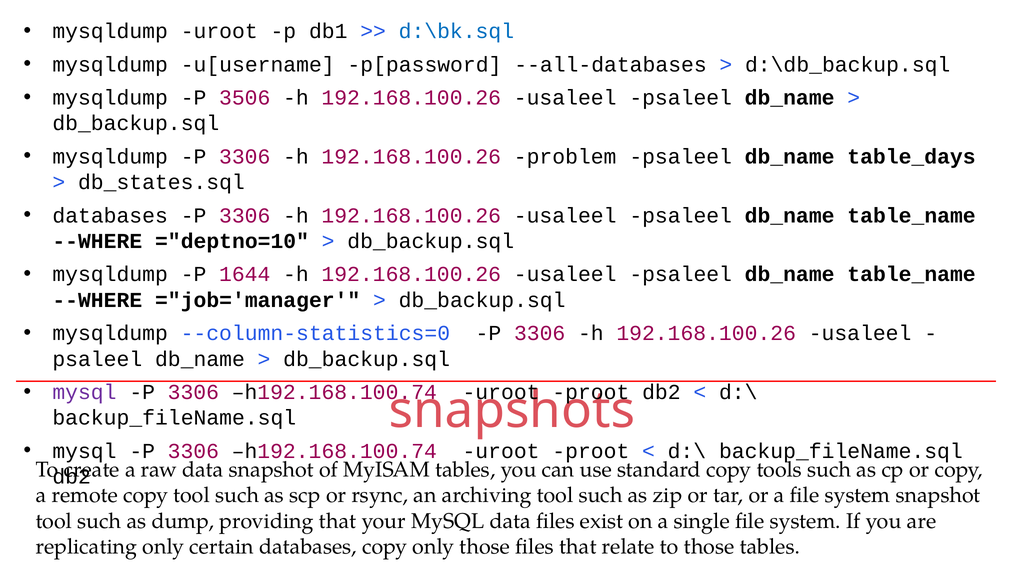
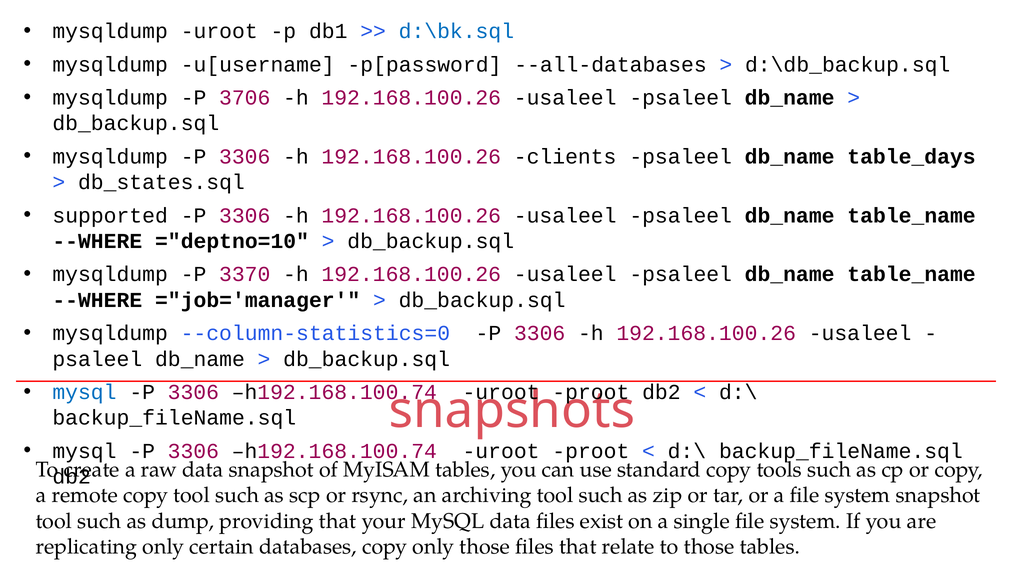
3506: 3506 -> 3706 (245, 98)
problem: problem -> clients (565, 157)
databases: databases -> supported (110, 216)
1644: 1644 -> 3370 (245, 274)
mysql colour: purple -> blue (84, 392)
